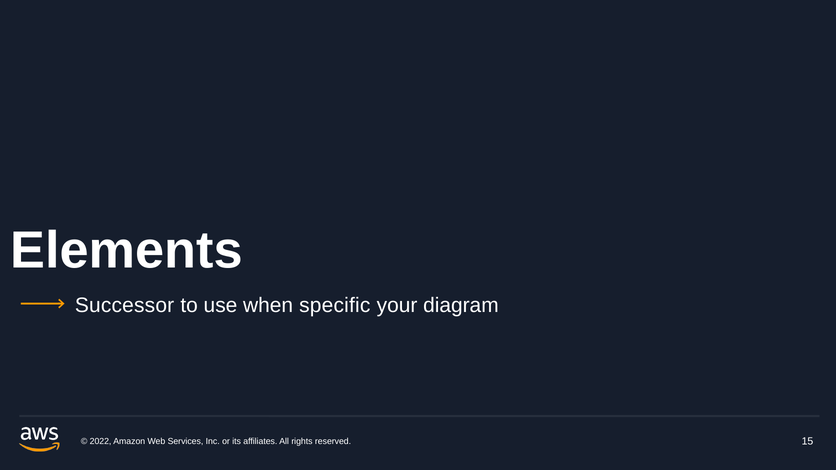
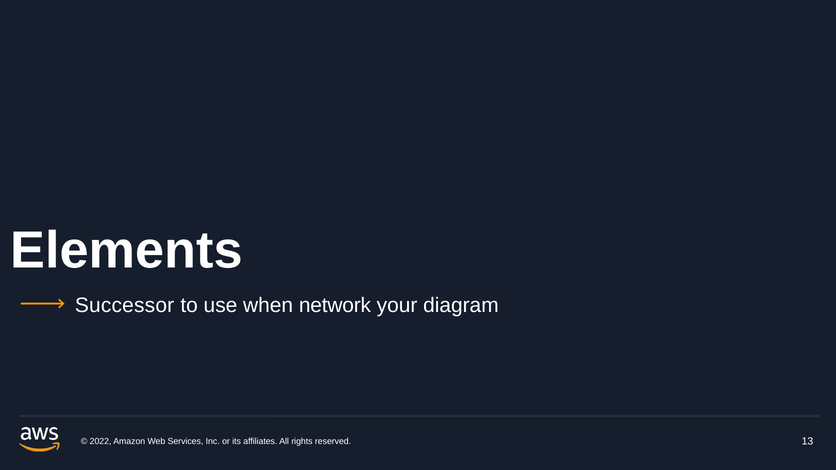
specific: specific -> network (335, 305)
15: 15 -> 13 (807, 442)
